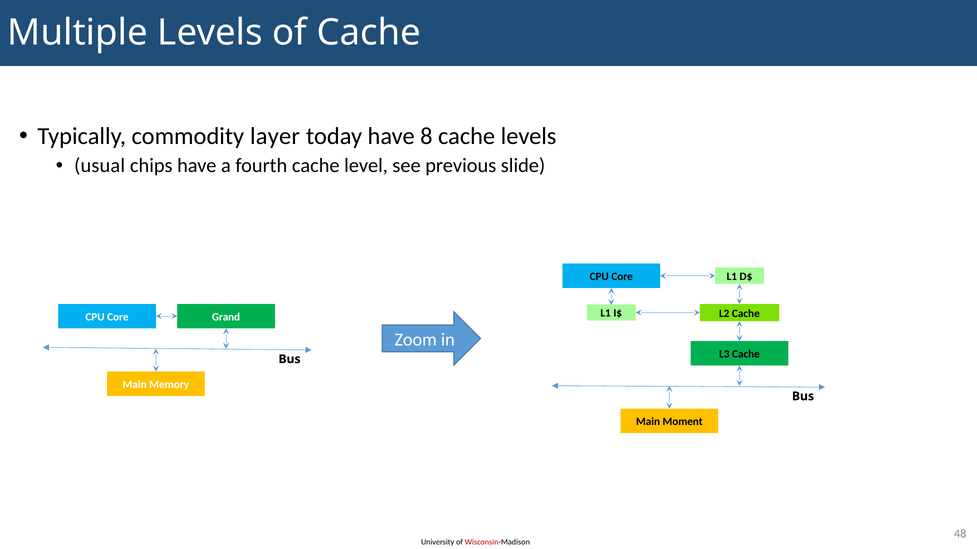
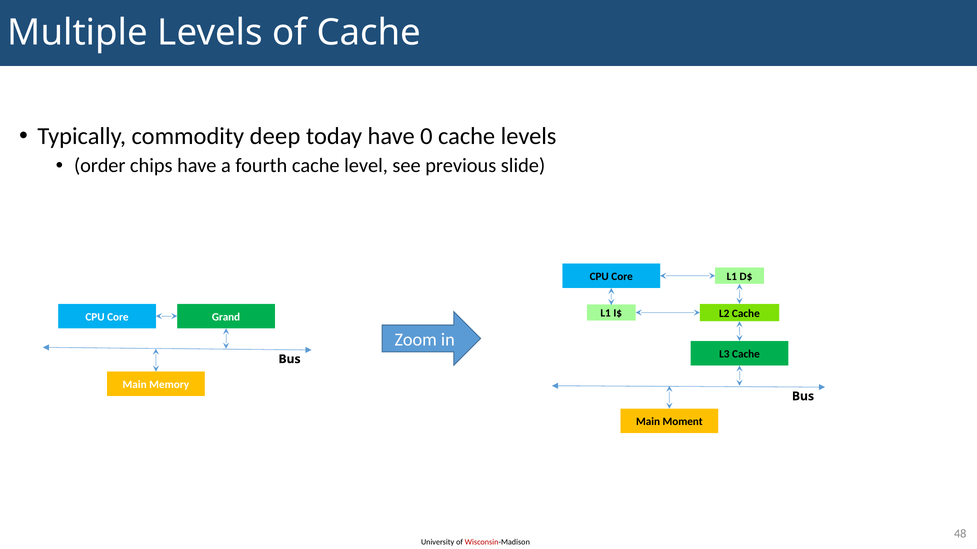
layer: layer -> deep (275, 137)
8: 8 -> 0 (426, 137)
usual: usual -> order (100, 166)
